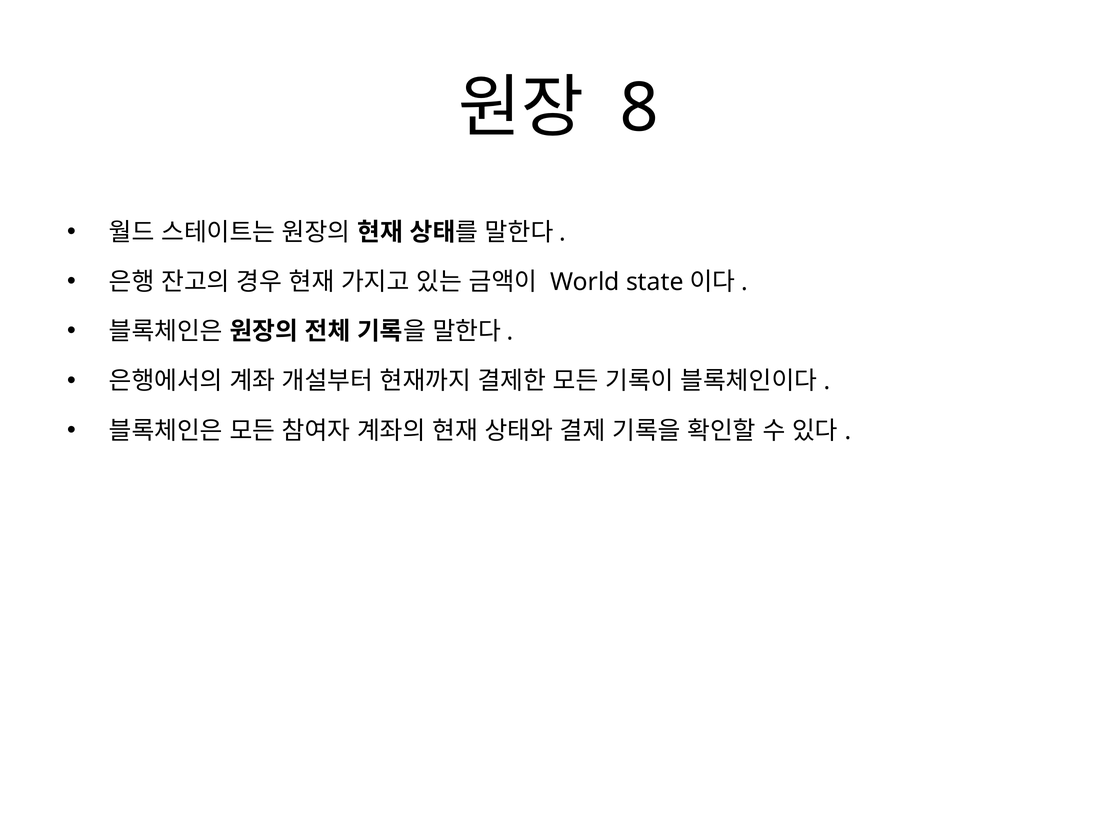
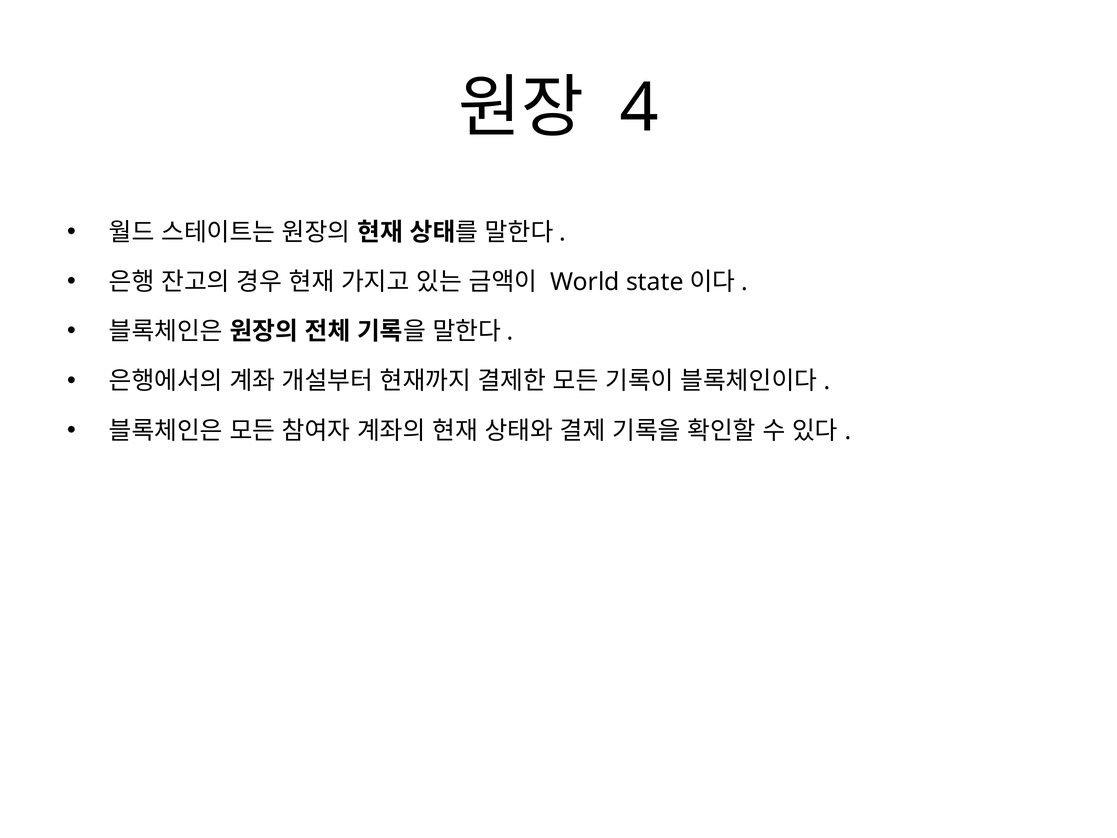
8: 8 -> 4 (639, 108)
